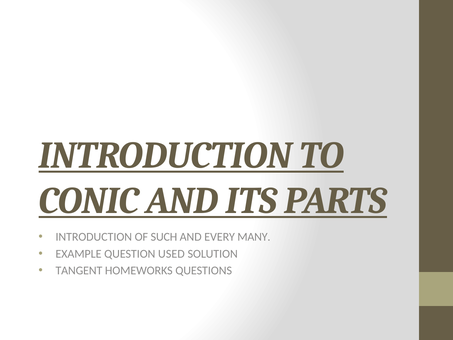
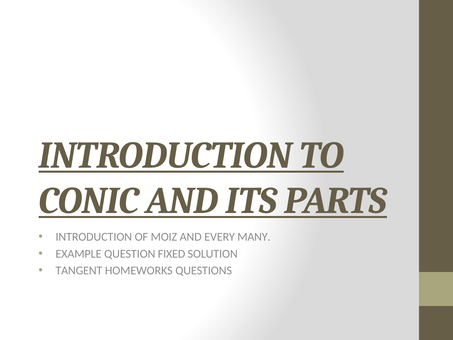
SUCH: SUCH -> MOIZ (164, 237)
USED: USED -> FIXED (172, 254)
